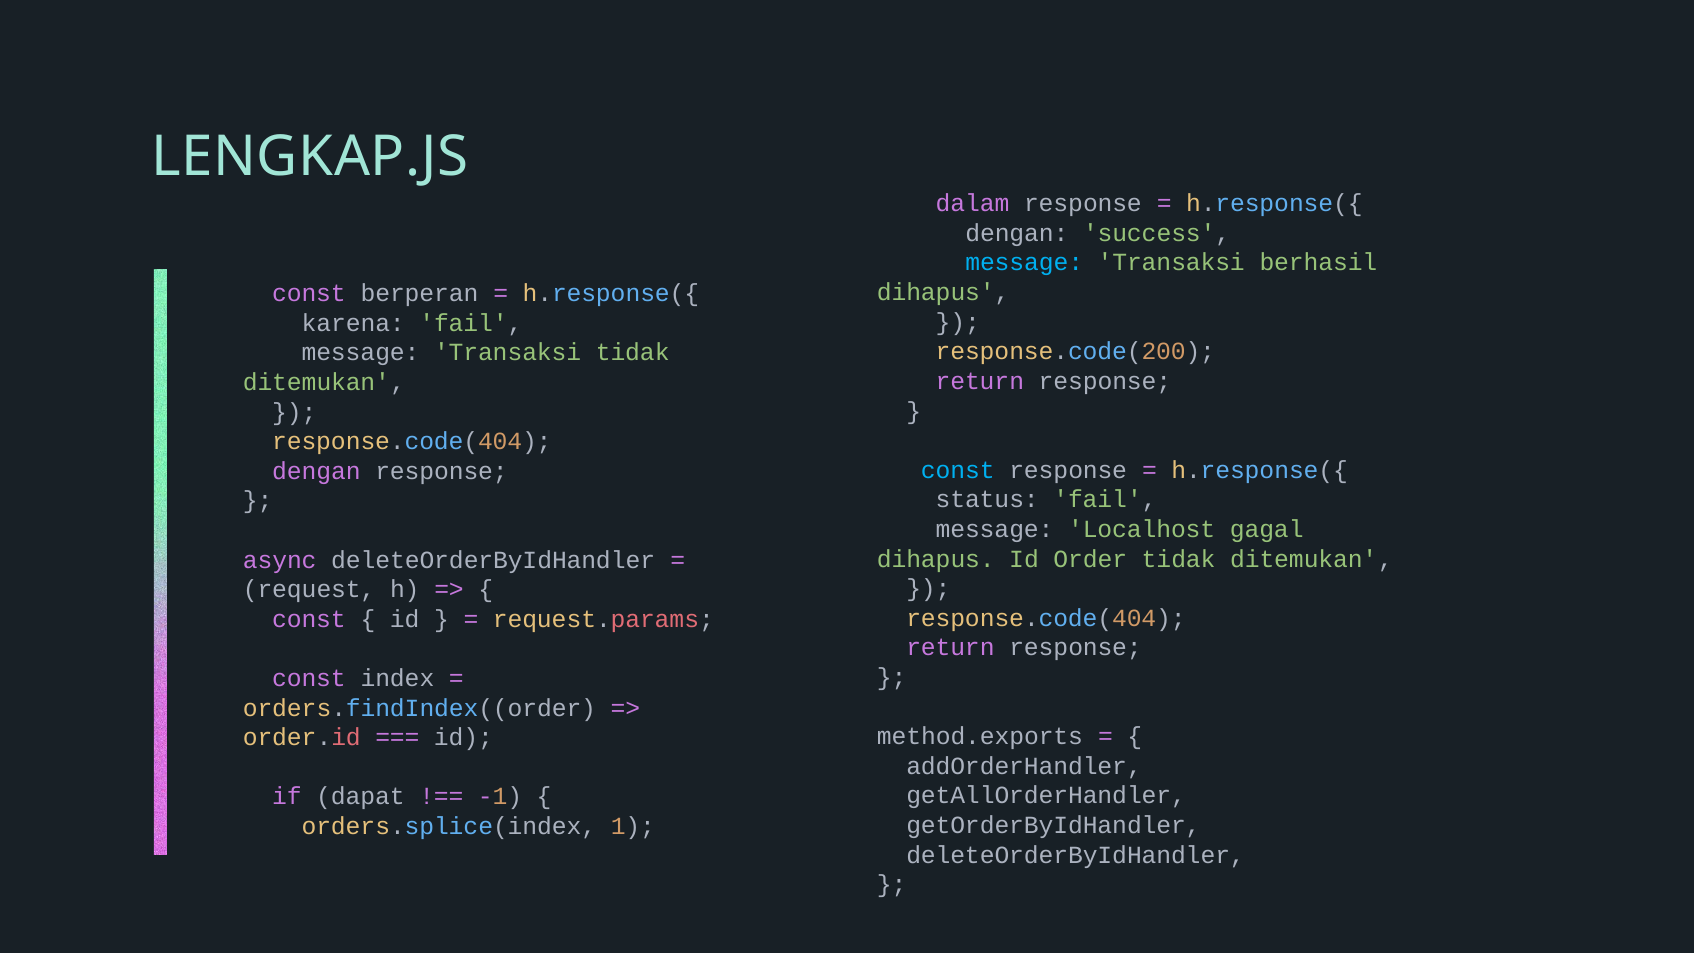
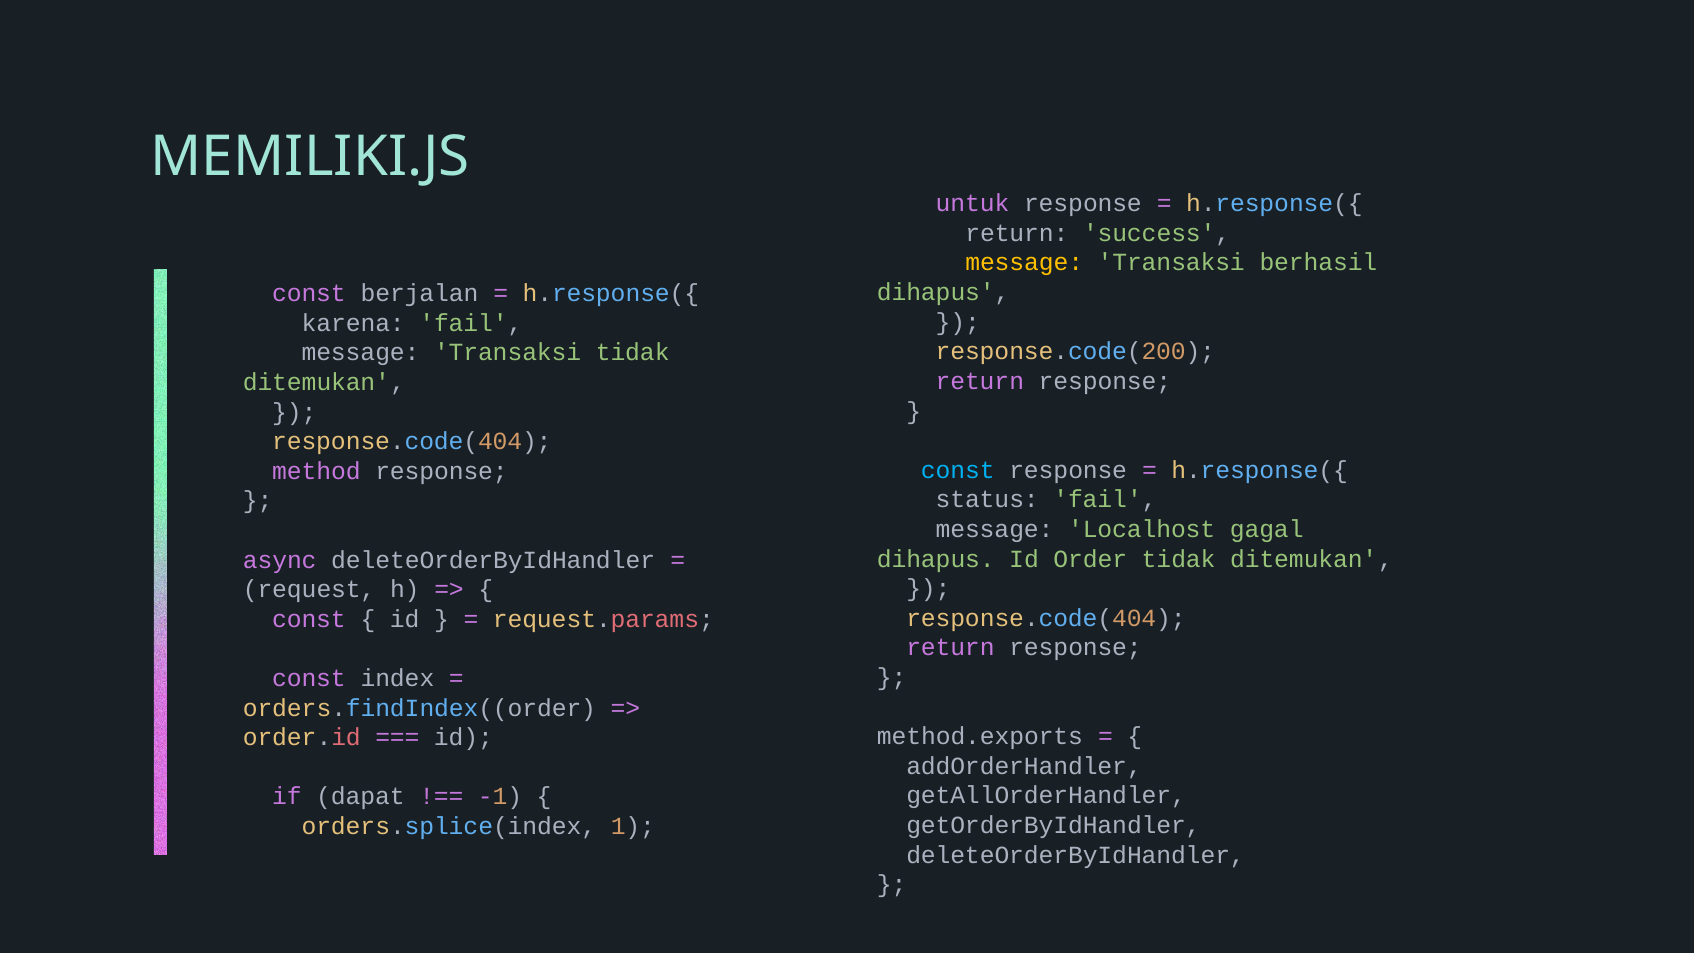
LENGKAP.JS: LENGKAP.JS -> MEMILIKI.JS (310, 157)
dalam: dalam -> untuk (973, 204)
dengan: dengan -> return (1017, 233)
message colour: light blue -> yellow (1024, 263)
berperan: berperan -> berjalan (420, 293)
dengan: dengan -> method (316, 471)
